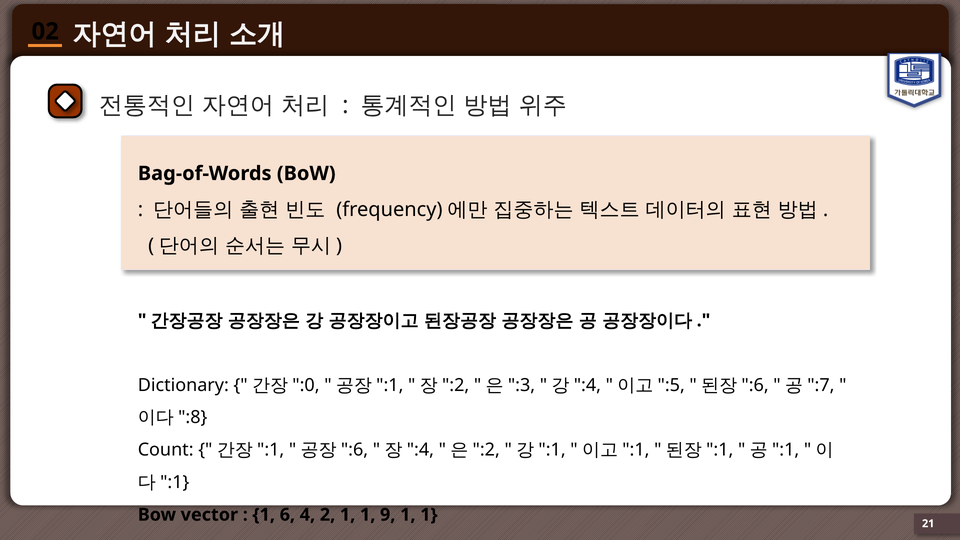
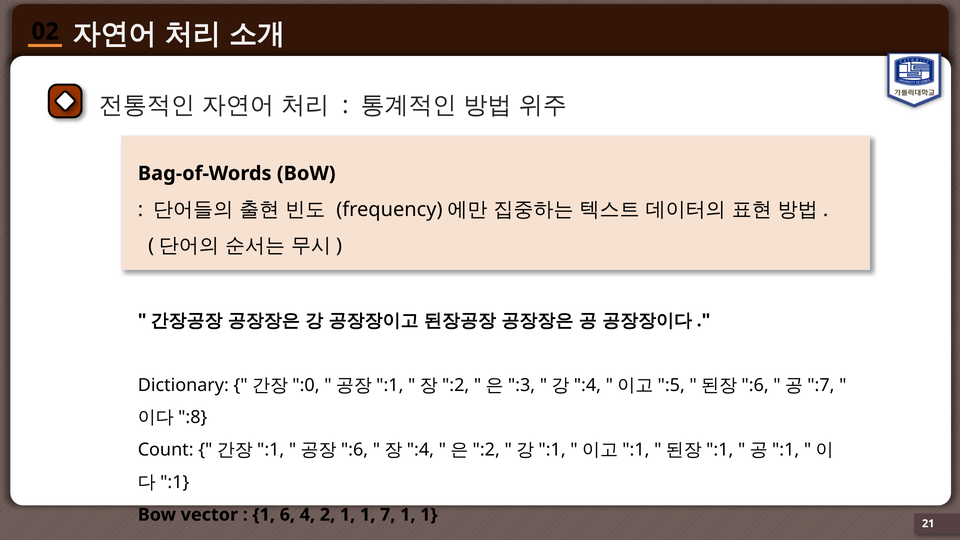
9: 9 -> 7 (388, 515)
